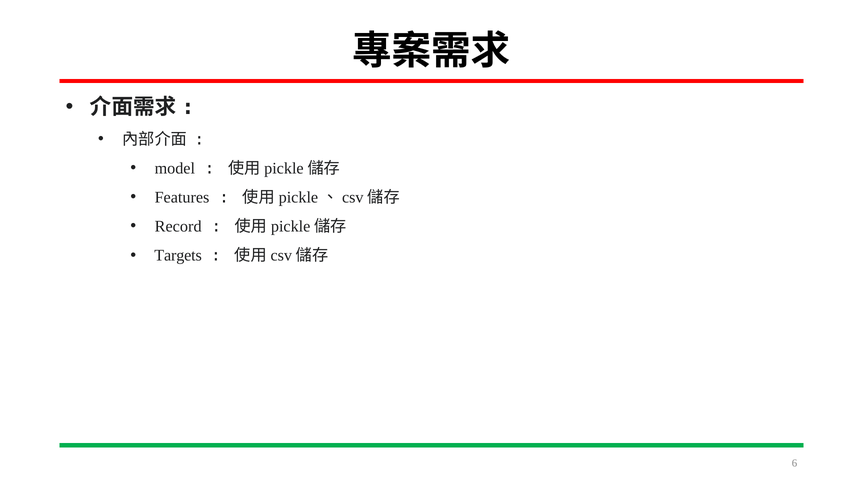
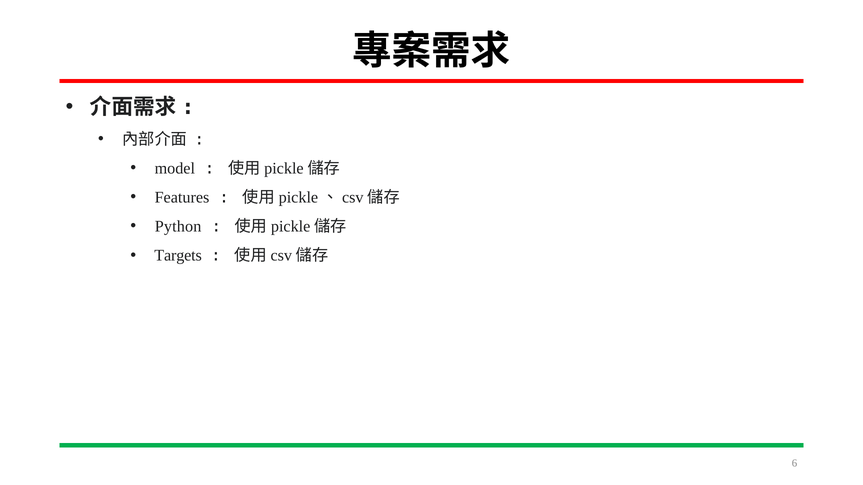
Record: Record -> Python (178, 227)
